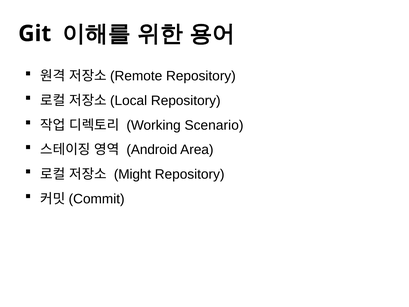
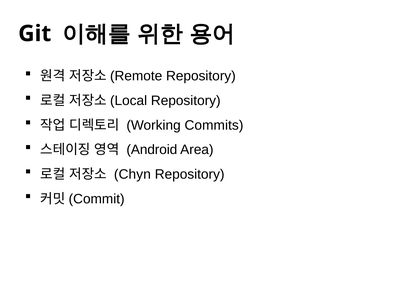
Scenario: Scenario -> Commits (214, 125)
Might: Might -> Chyn (132, 174)
